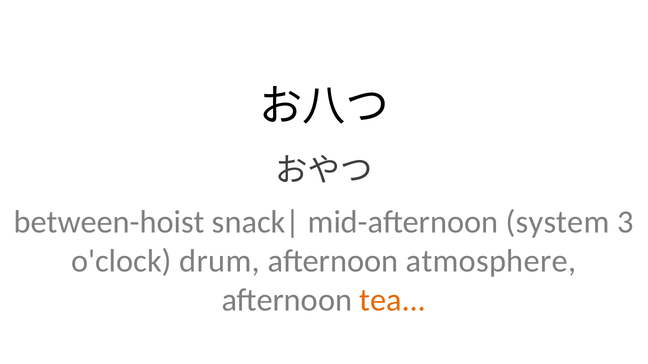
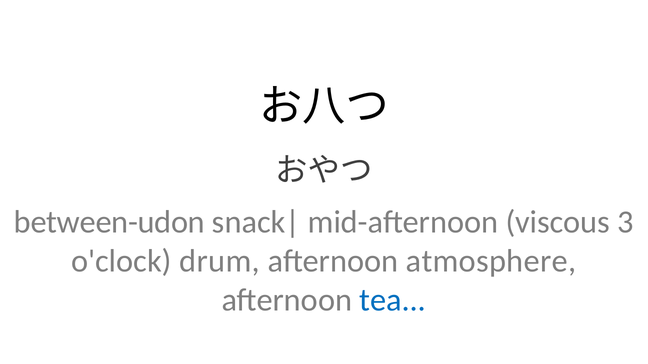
between-hoist: between-hoist -> between-udon (109, 223)
system: system -> viscous (558, 223)
tea colour: orange -> blue (393, 300)
